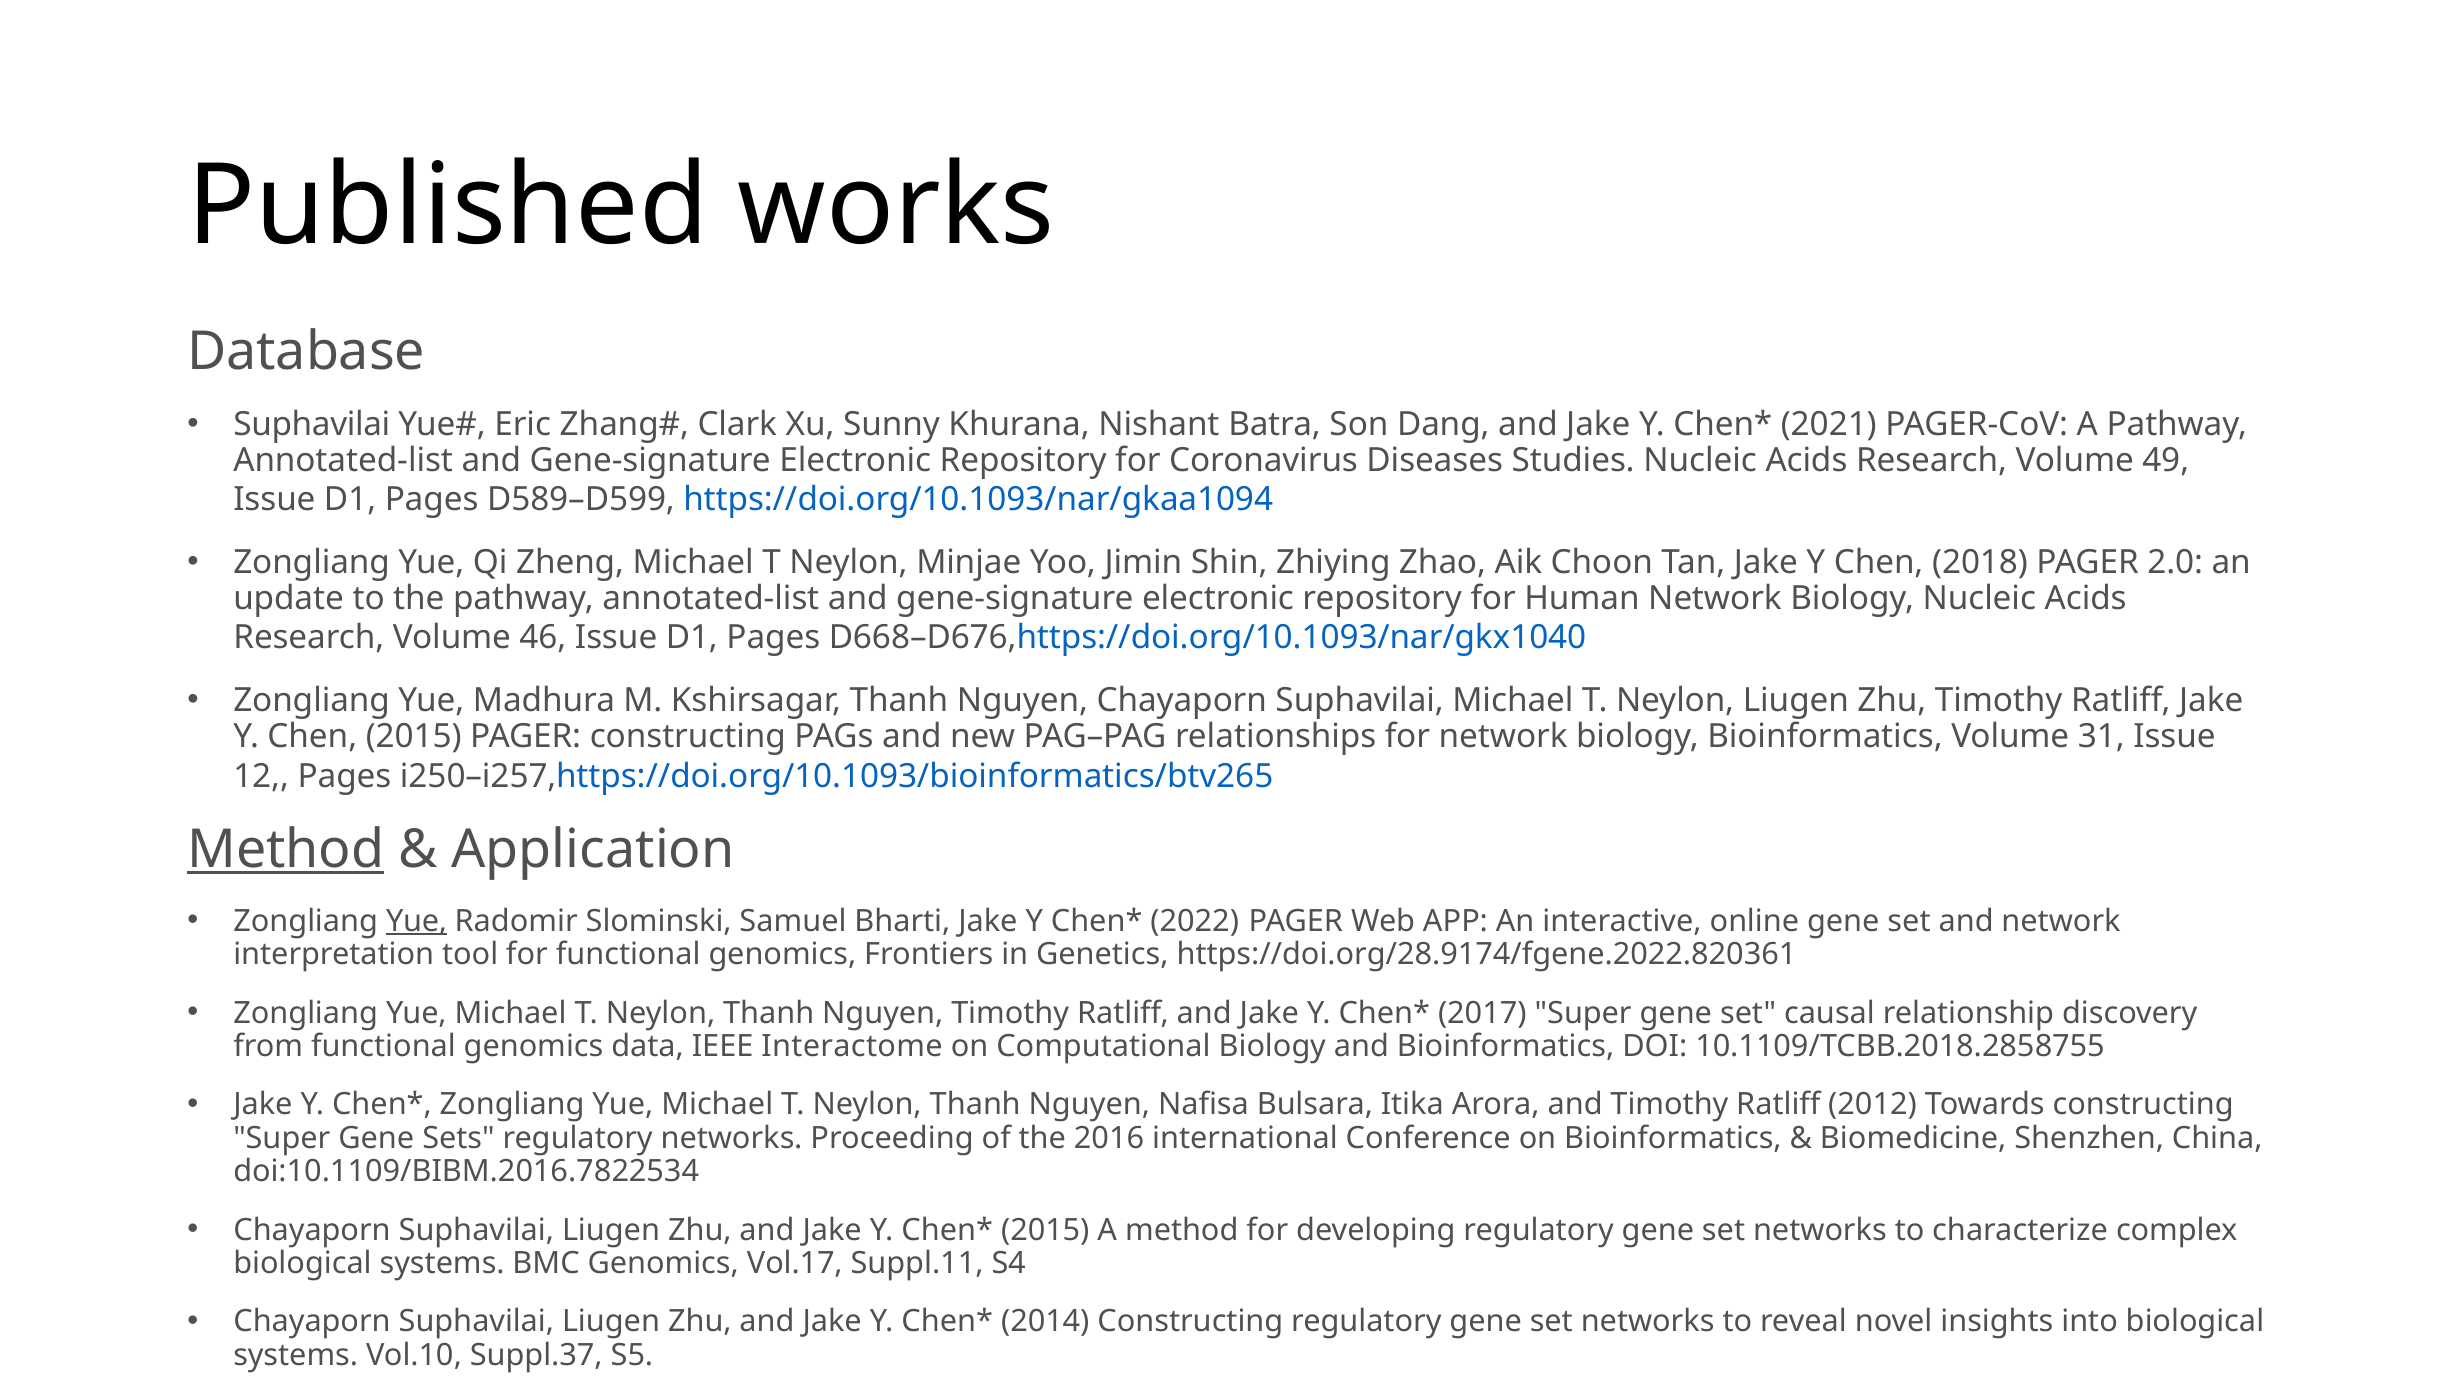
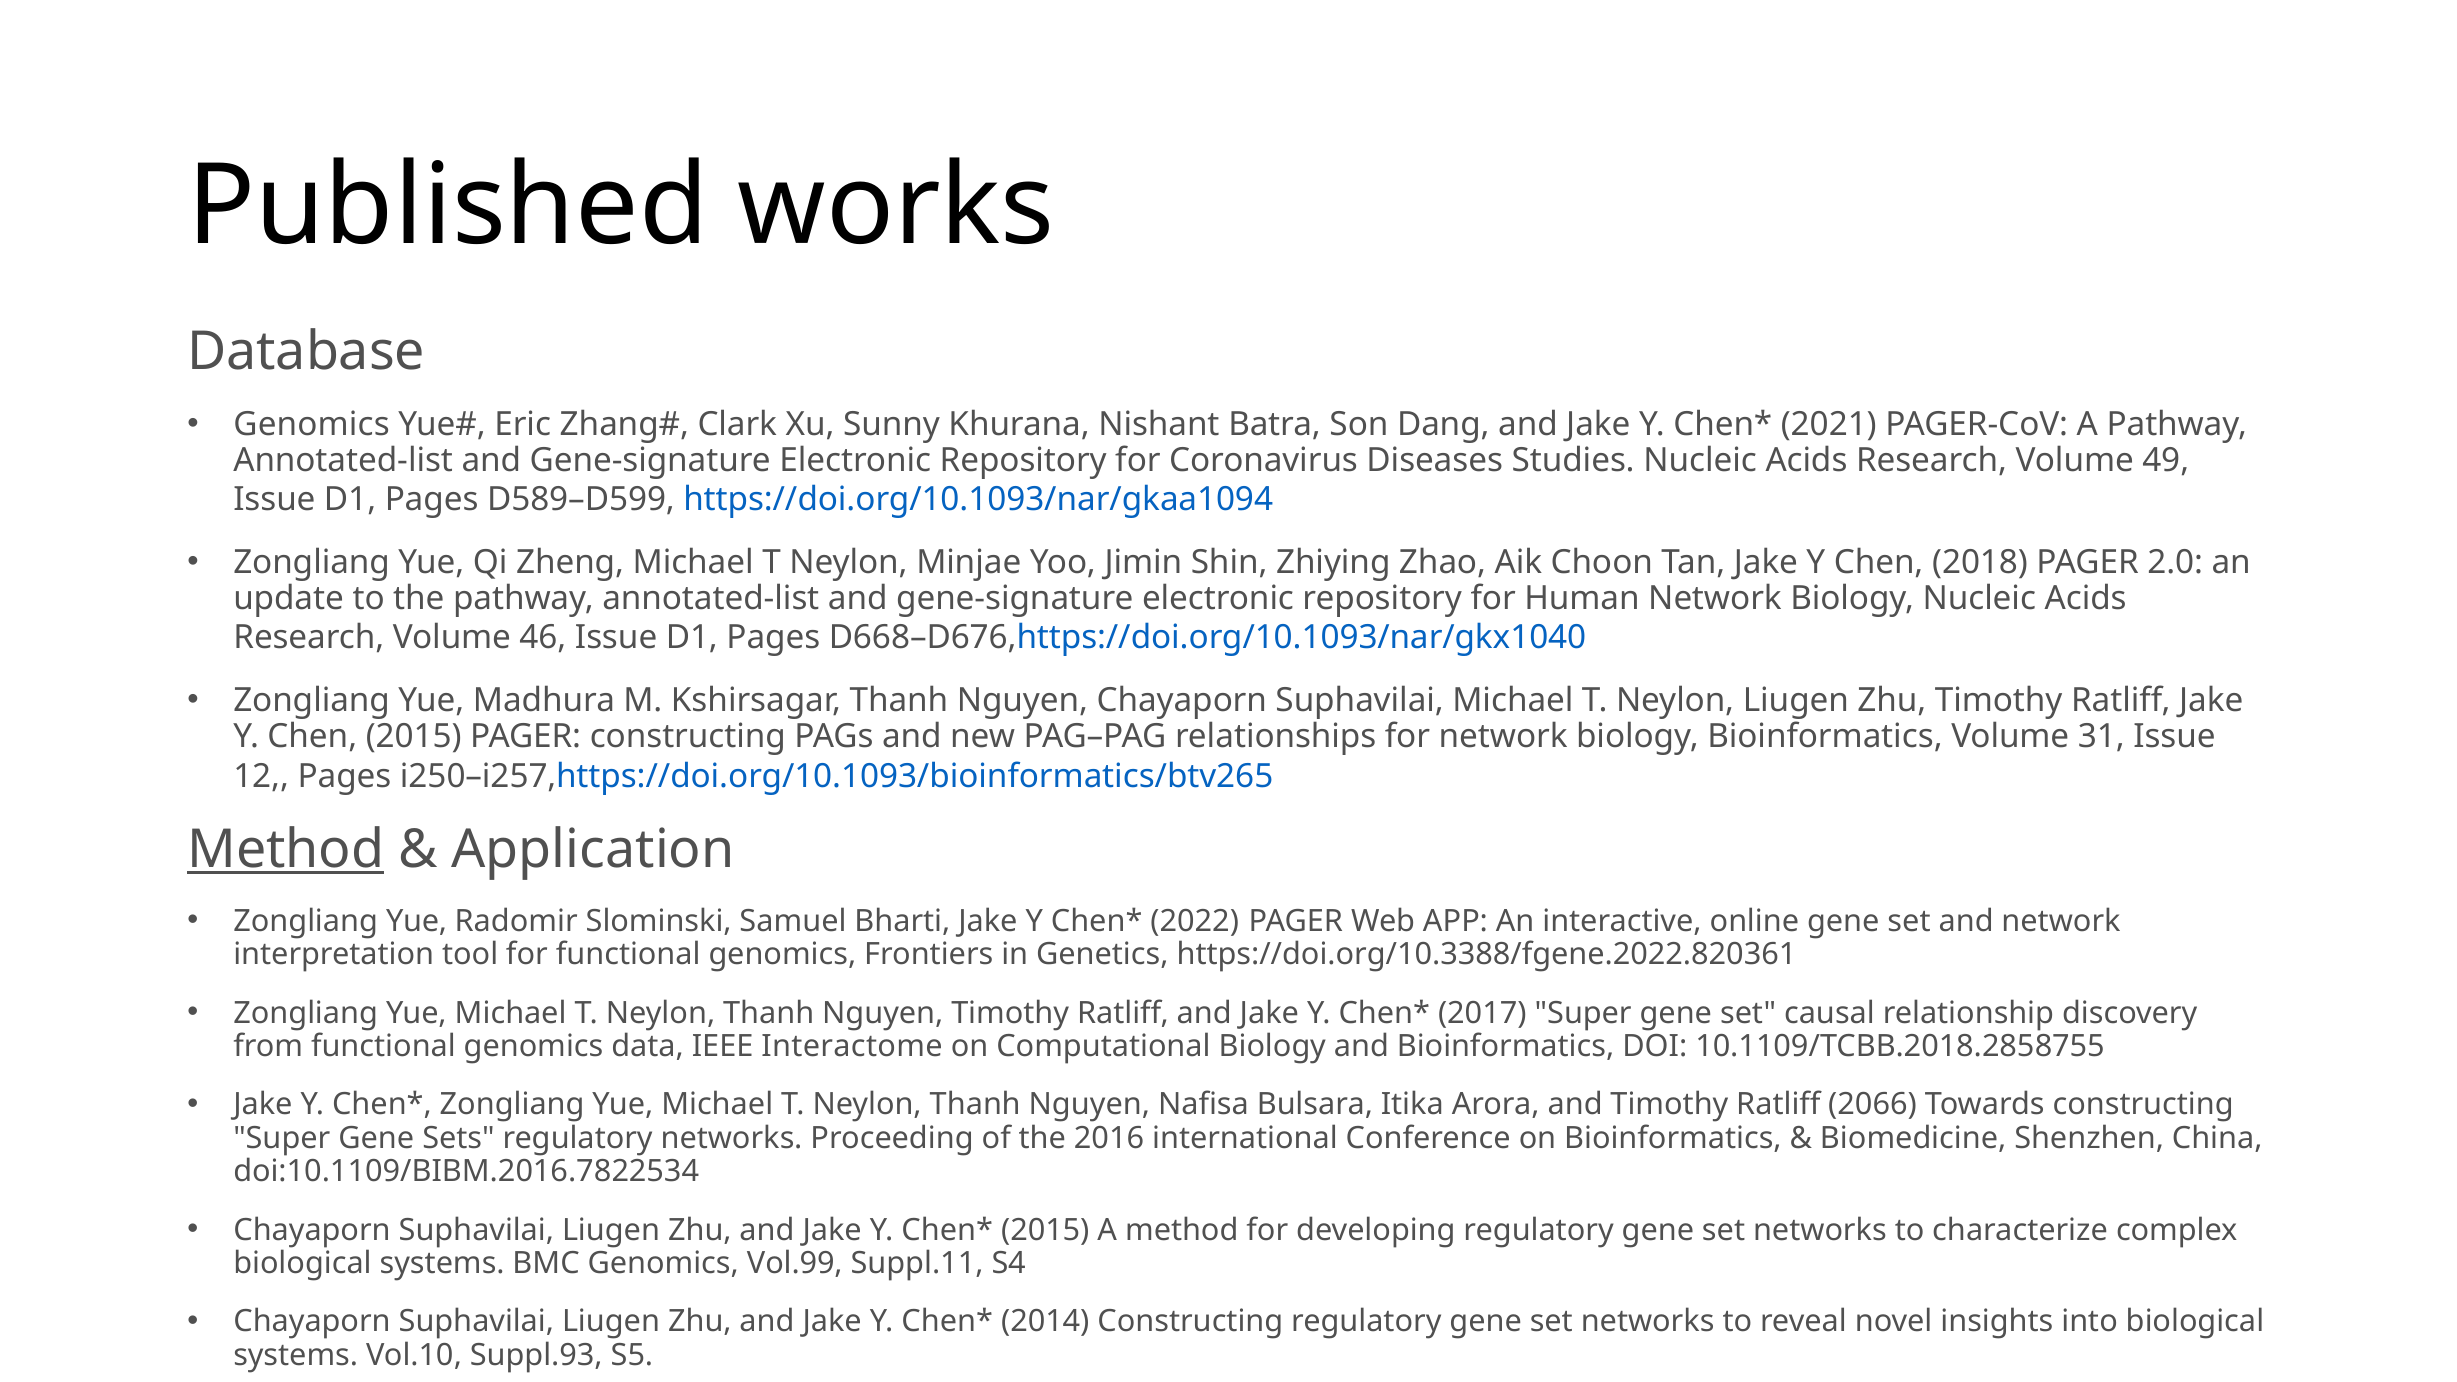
Suphavilai: Suphavilai -> Genomics (312, 424)
Yue underline: present -> none (417, 921)
https://doi.org/28.9174/fgene.2022.820361: https://doi.org/28.9174/fgene.2022.820361 -> https://doi.org/10.3388/fgene.2022.820361 (1486, 954)
2012: 2012 -> 2066 (1873, 1105)
Vol.17: Vol.17 -> Vol.99 (795, 1263)
Suppl.37: Suppl.37 -> Suppl.93 (536, 1355)
